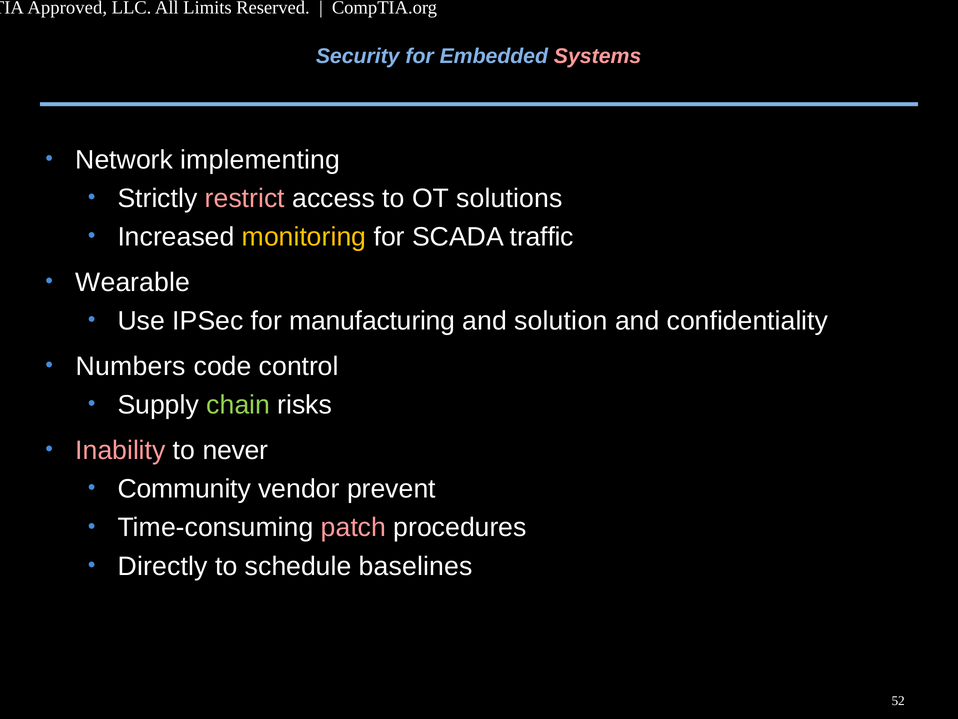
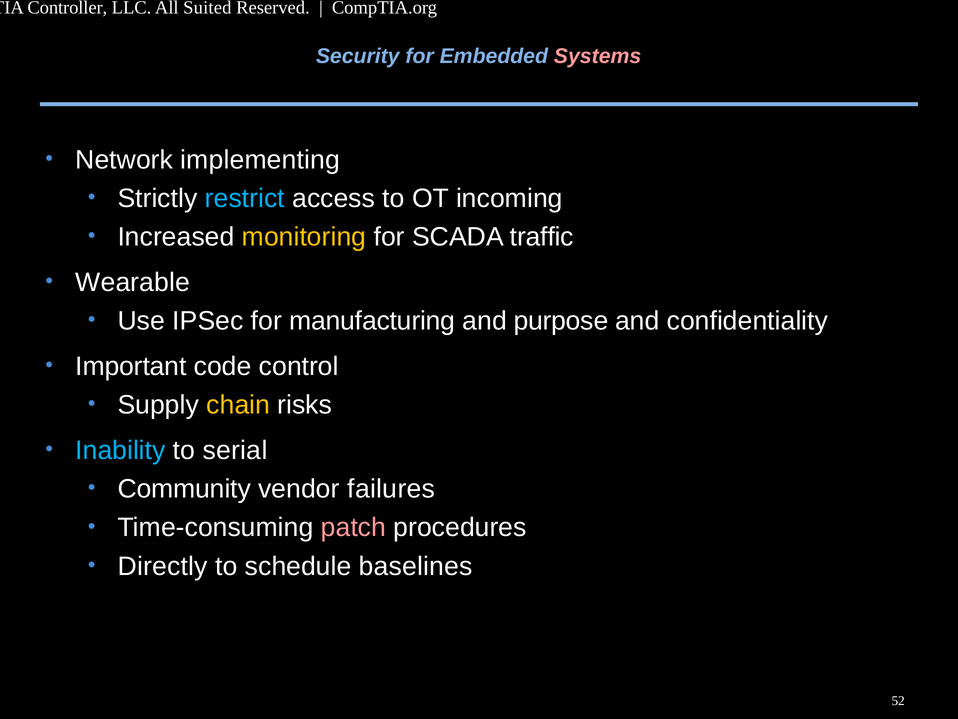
Approved: Approved -> Controller (67, 8)
Limits: Limits -> Suited (207, 8)
restrict colour: pink -> light blue (245, 198)
solutions: solutions -> incoming (509, 198)
solution: solution -> purpose (561, 321)
Numbers: Numbers -> Important (131, 366)
chain colour: light green -> yellow (238, 405)
Inability colour: pink -> light blue (120, 450)
never: never -> serial (235, 450)
prevent: prevent -> failures (391, 489)
